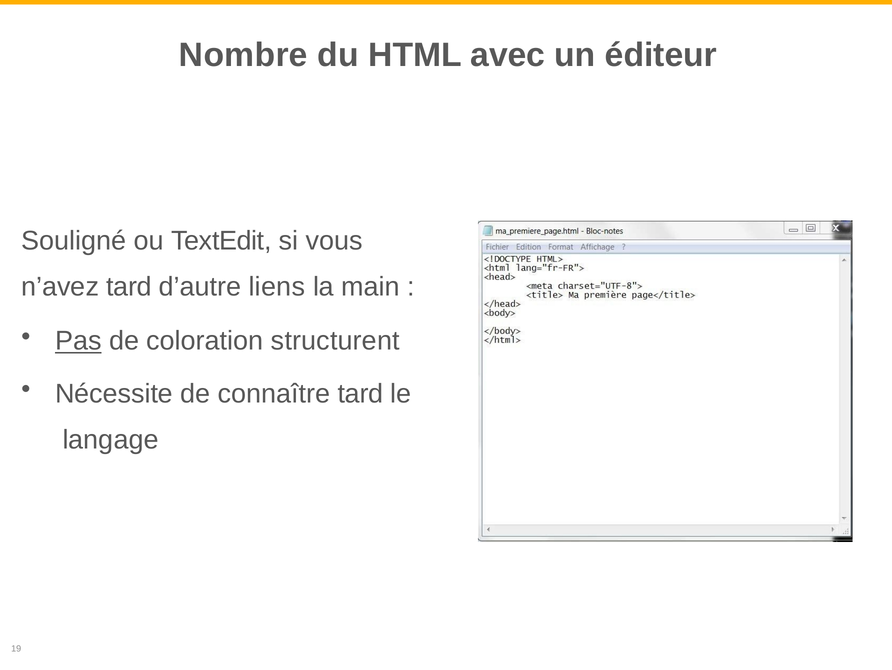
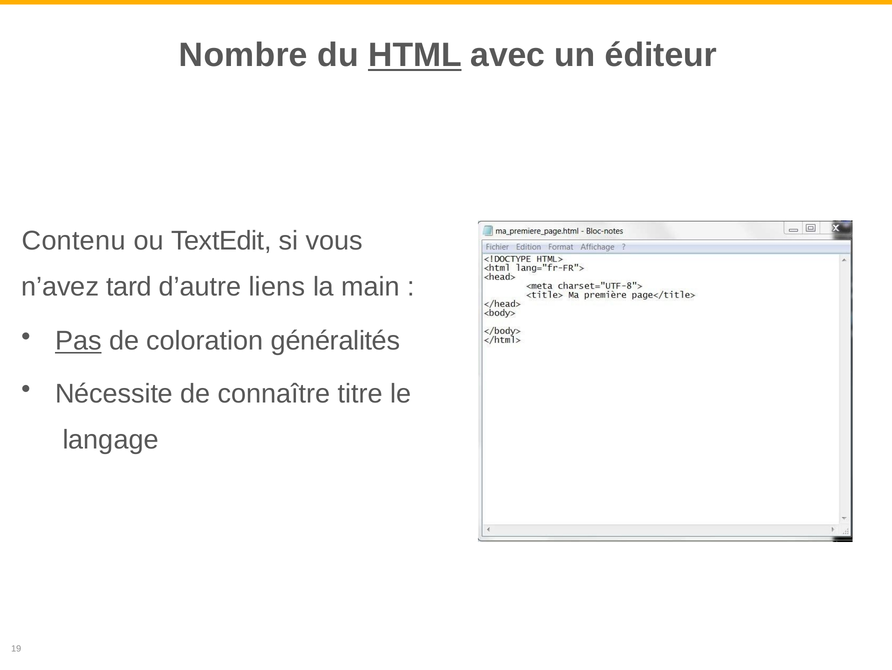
HTML underline: none -> present (415, 55)
Souligné: Souligné -> Contenu (74, 241)
structurent: structurent -> généralités (336, 341)
connaître tard: tard -> titre (360, 393)
